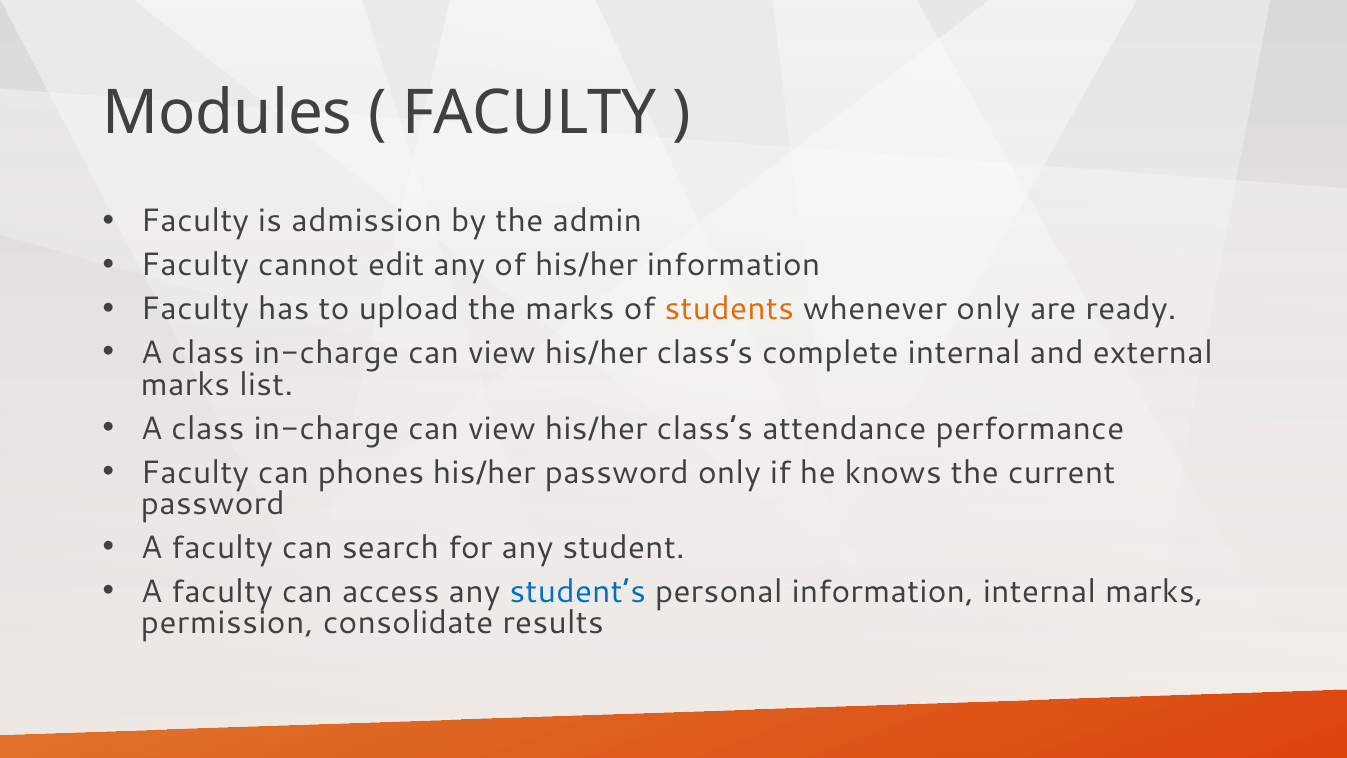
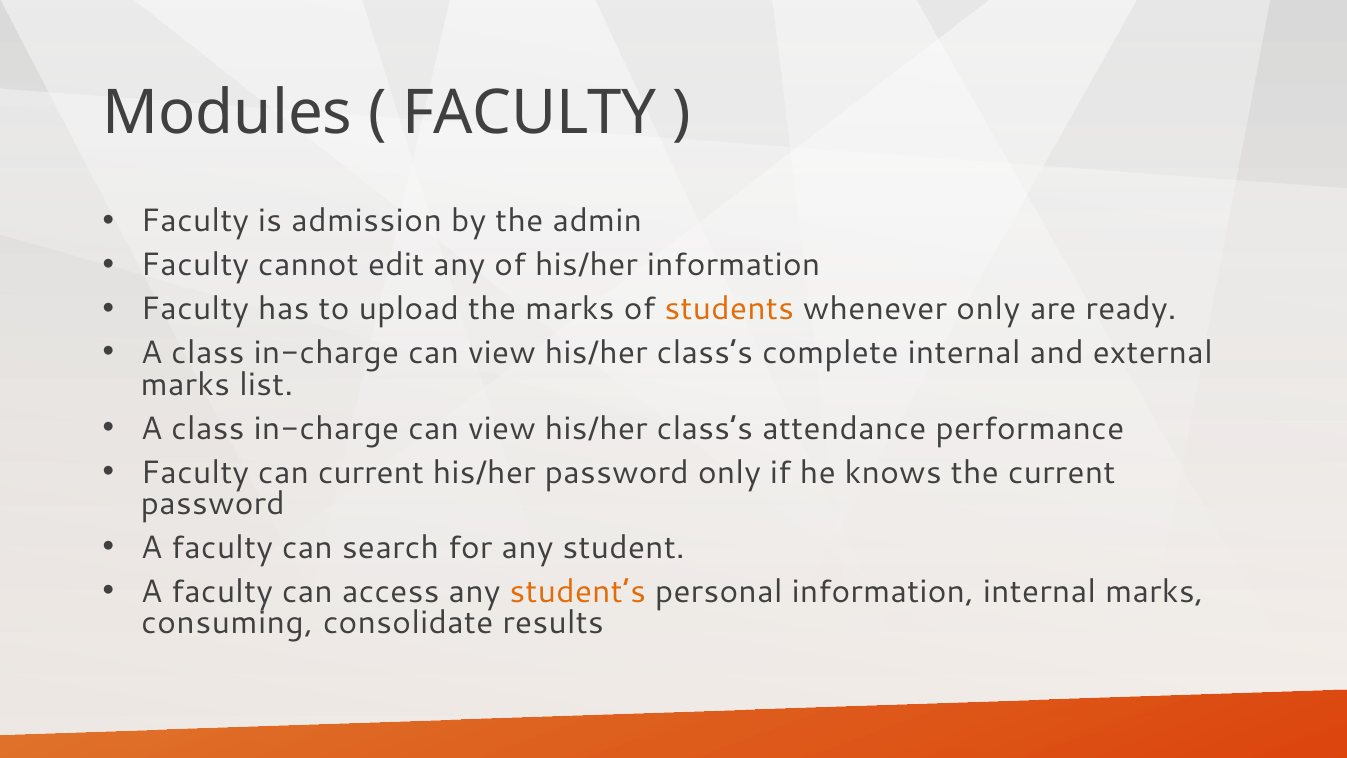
can phones: phones -> current (371, 472)
student’s colour: blue -> orange (578, 592)
permission: permission -> consuming (227, 623)
